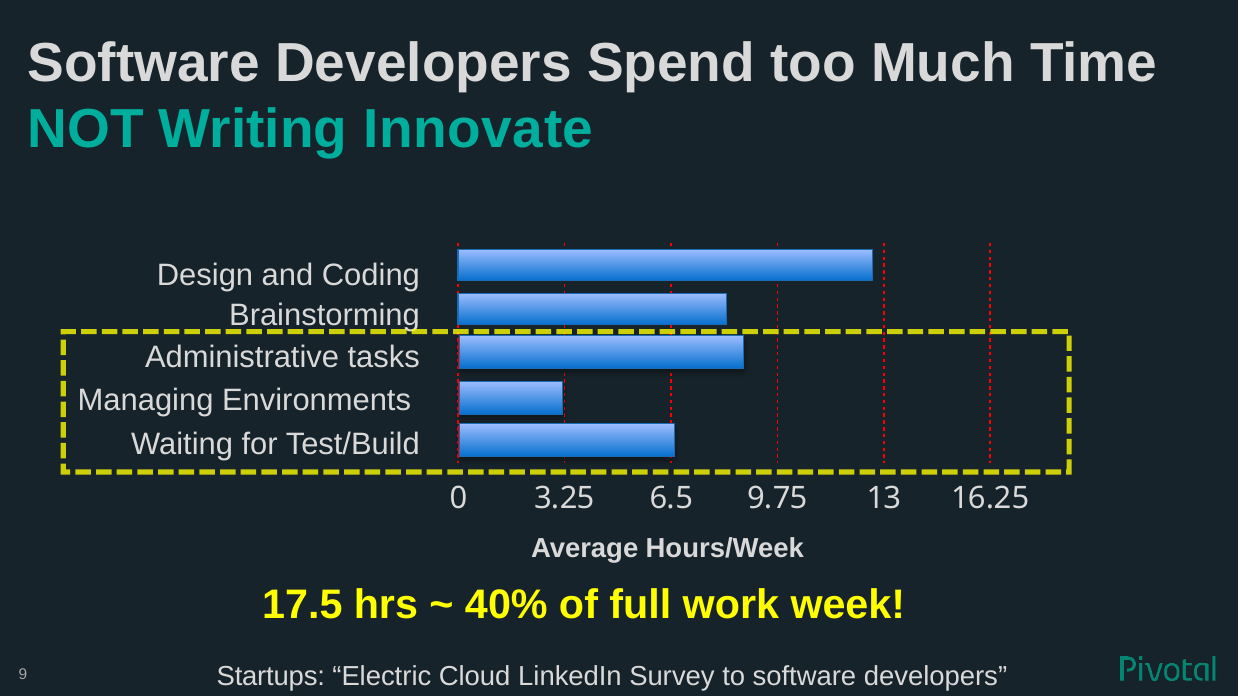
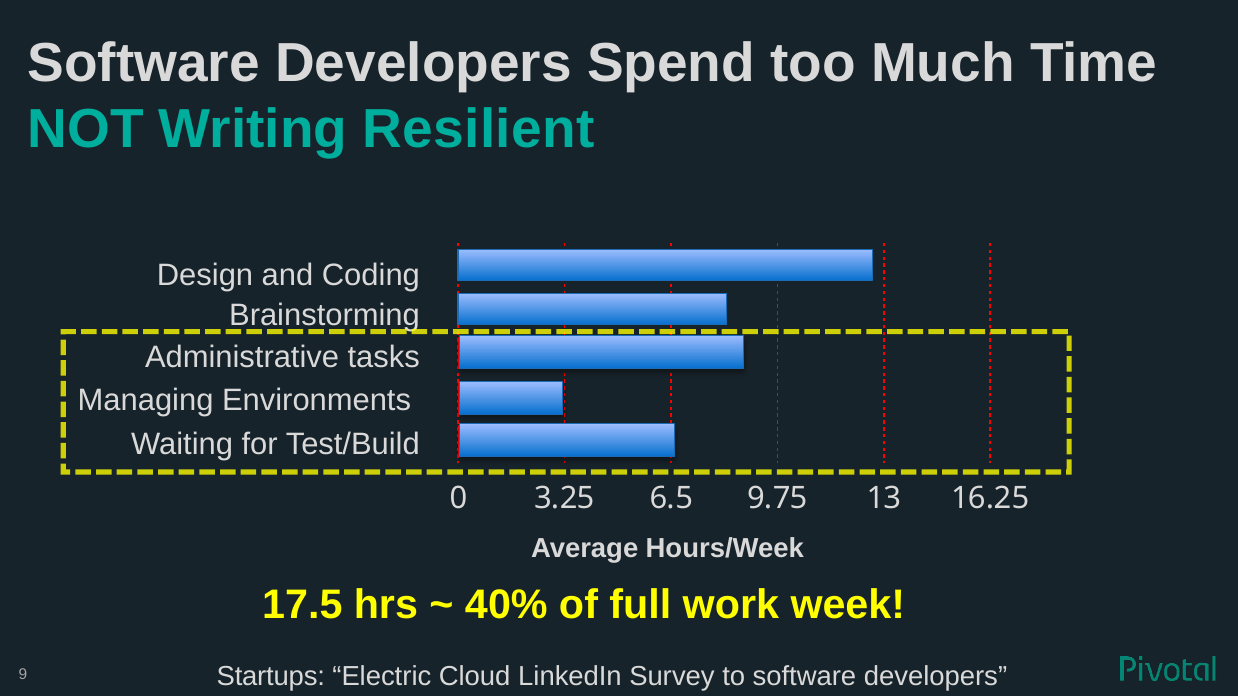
Innovate: Innovate -> Resilient (479, 129)
